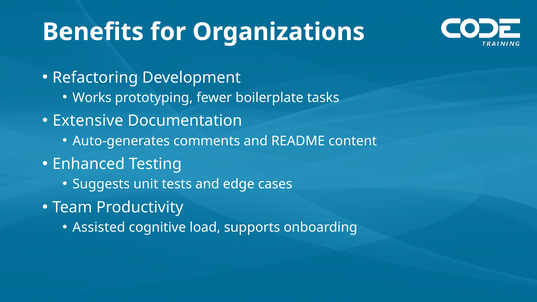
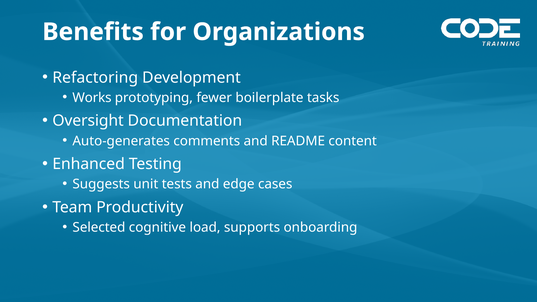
Extensive: Extensive -> Oversight (88, 121)
Assisted: Assisted -> Selected (99, 228)
